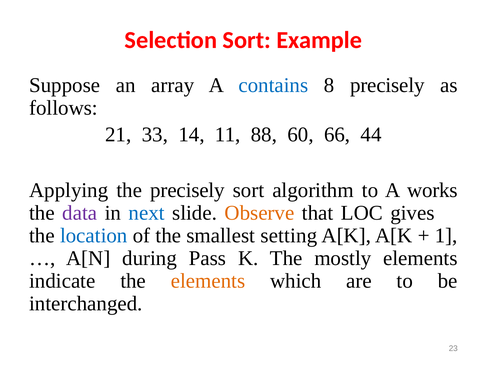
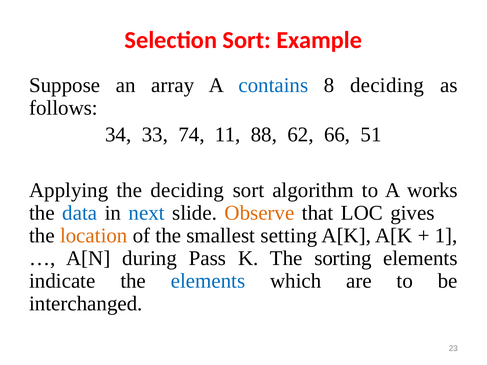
8 precisely: precisely -> deciding (387, 85)
21: 21 -> 34 (118, 135)
14: 14 -> 74 (192, 135)
60: 60 -> 62 (301, 135)
44: 44 -> 51 (371, 135)
the precisely: precisely -> deciding (187, 190)
data colour: purple -> blue (80, 213)
location colour: blue -> orange (94, 236)
mostly: mostly -> sorting (343, 258)
elements colour: orange -> blue (208, 281)
